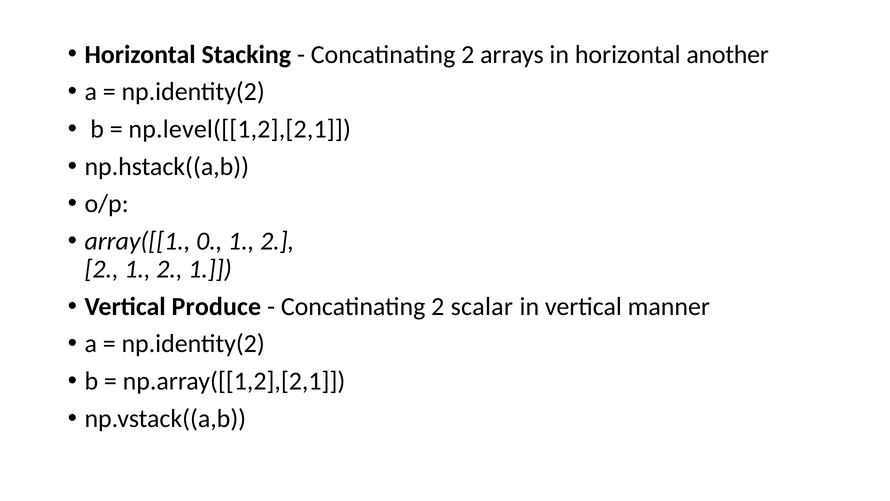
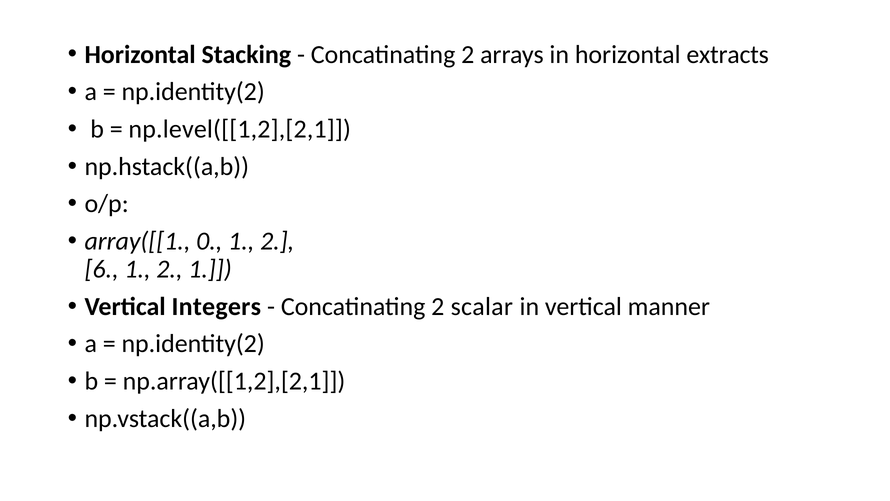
another: another -> extracts (728, 54)
2: 2 -> 6 (102, 269)
Produce: Produce -> Integers (216, 306)
